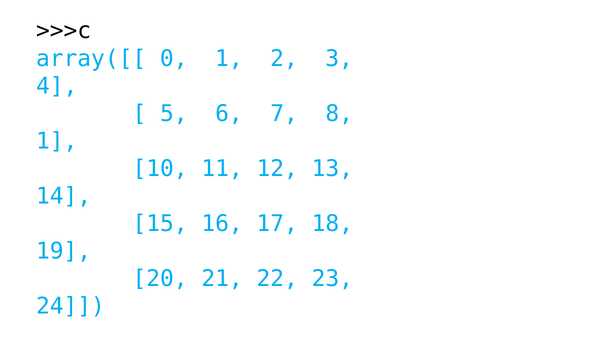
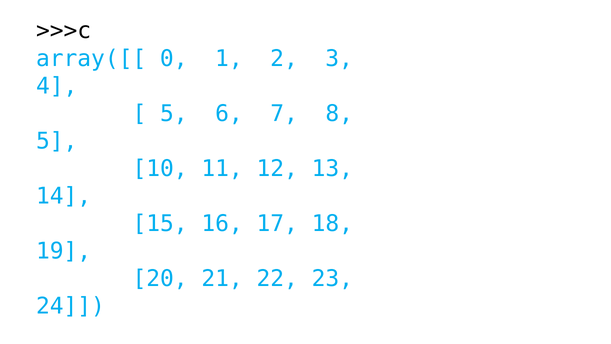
1: 1 -> 5 (57, 141)
